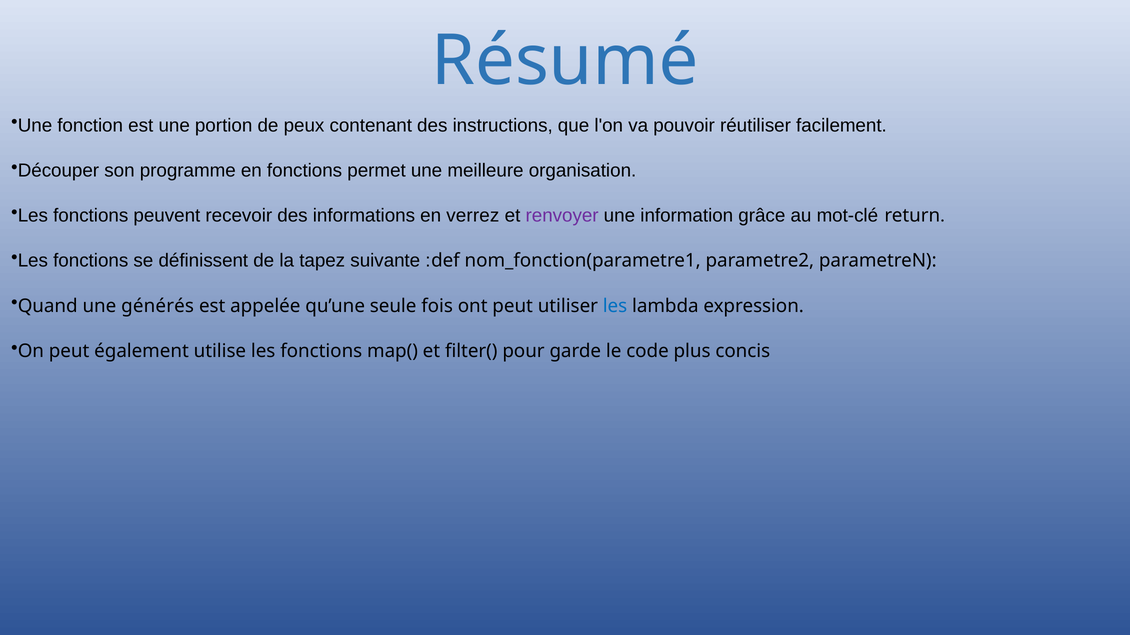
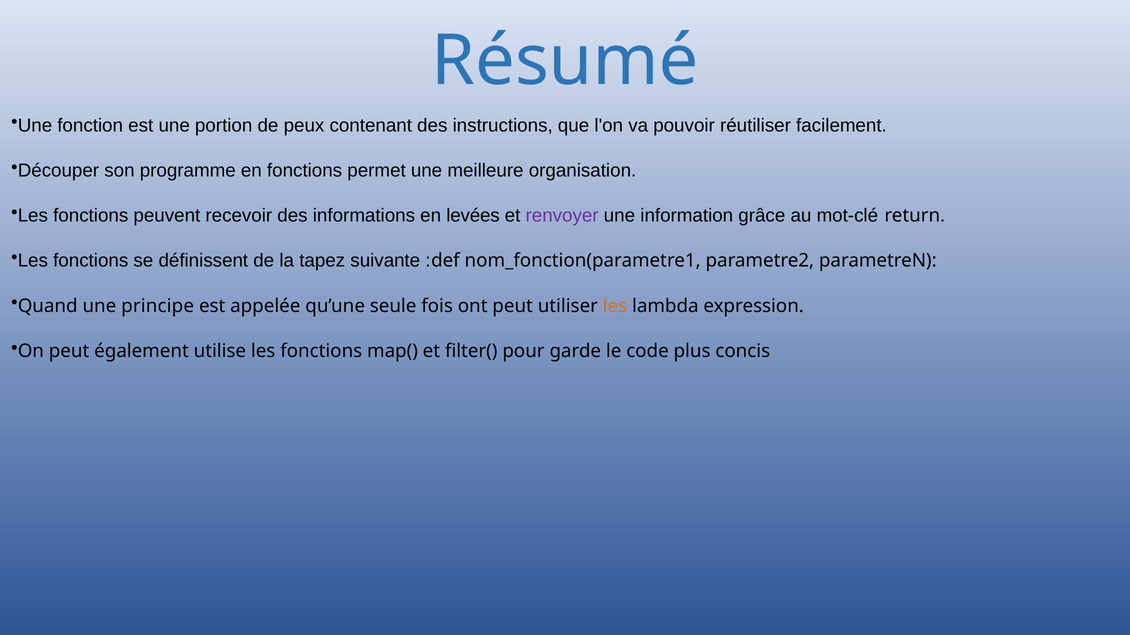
verrez: verrez -> levées (473, 216)
générés: générés -> principe (158, 306)
les colour: blue -> orange (615, 306)
